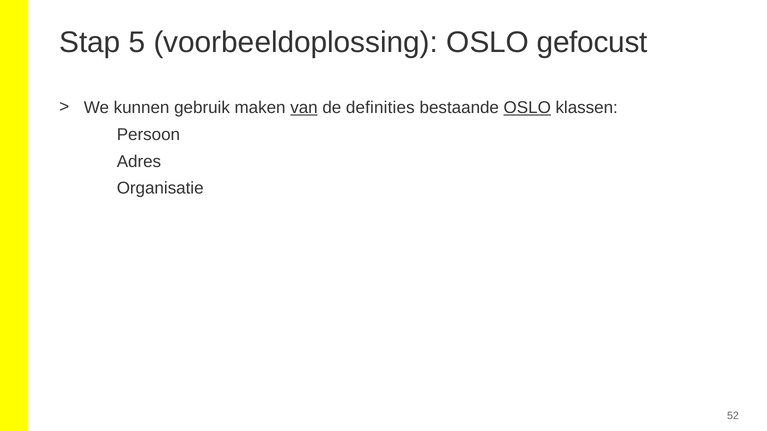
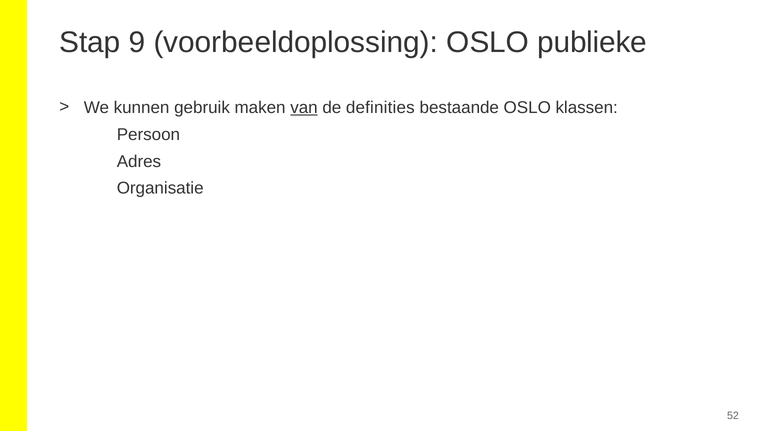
5: 5 -> 9 (137, 42)
gefocust: gefocust -> publieke (592, 42)
OSLO underline: present -> none (527, 108)
